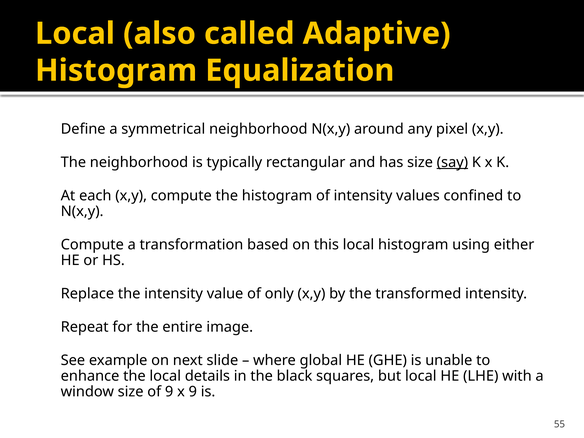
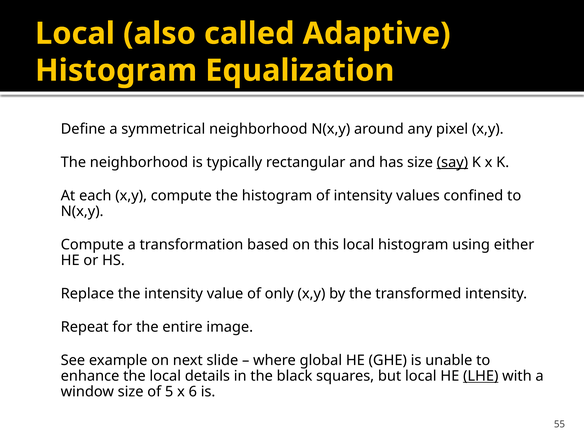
LHE underline: none -> present (481, 376)
of 9: 9 -> 5 (169, 392)
x 9: 9 -> 6 (193, 392)
